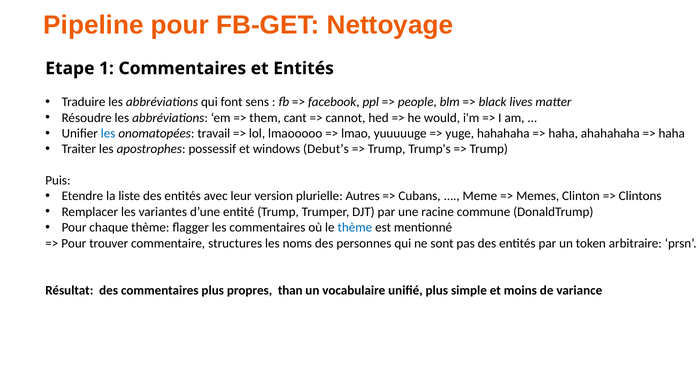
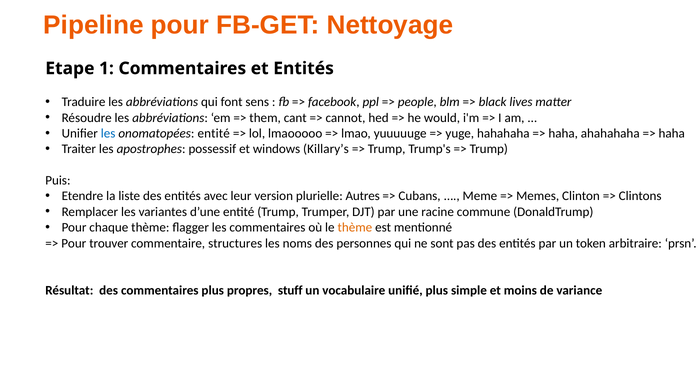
onomatopées travail: travail -> entité (214, 134)
Debut’s: Debut’s -> Killary’s (326, 149)
thème colour: blue -> orange (355, 228)
than: than -> stuff (290, 291)
